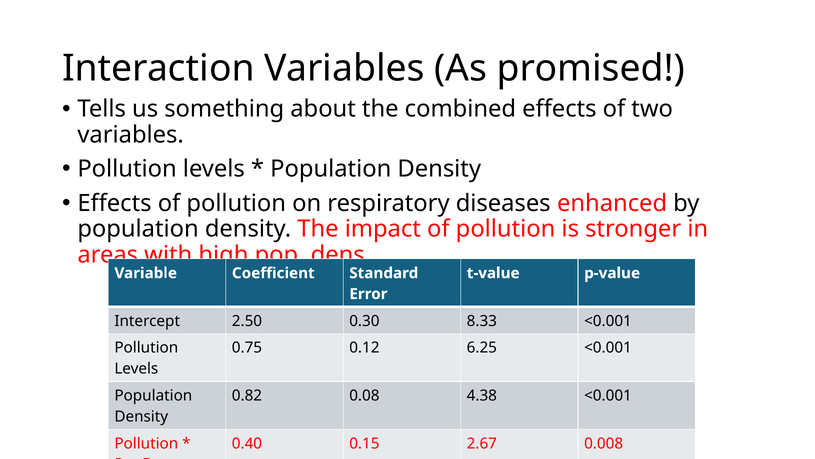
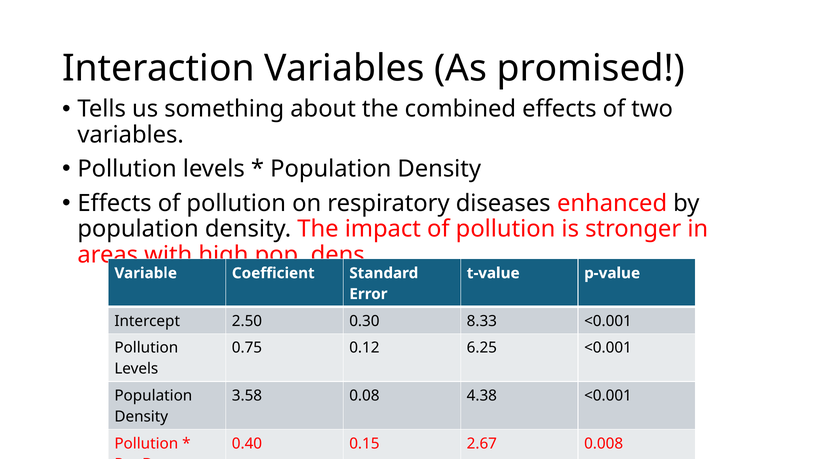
0.82: 0.82 -> 3.58 (247, 395)
